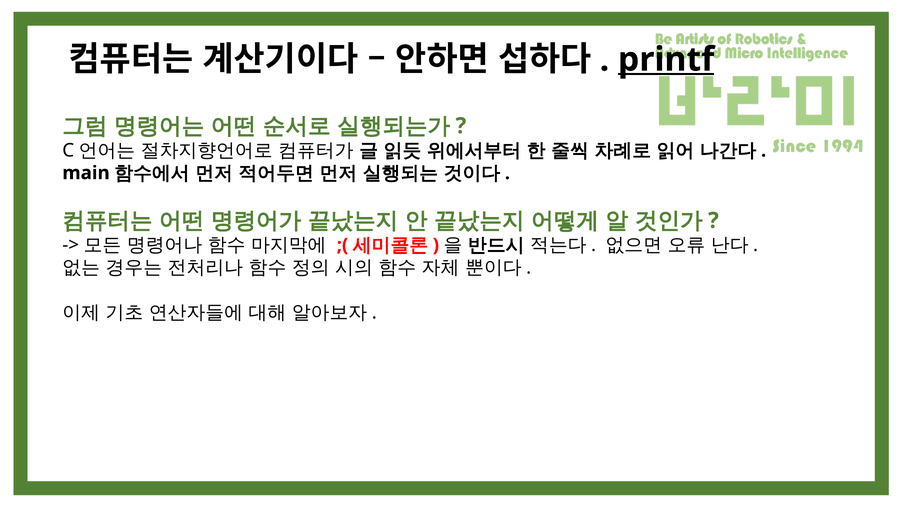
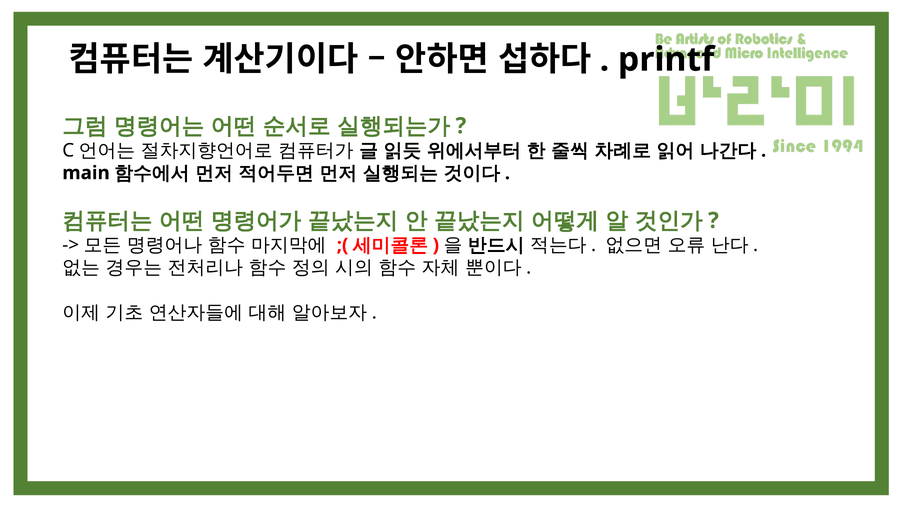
printf underline: present -> none (666, 60)
